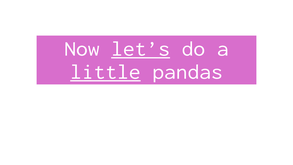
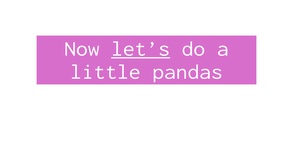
little underline: present -> none (105, 72)
